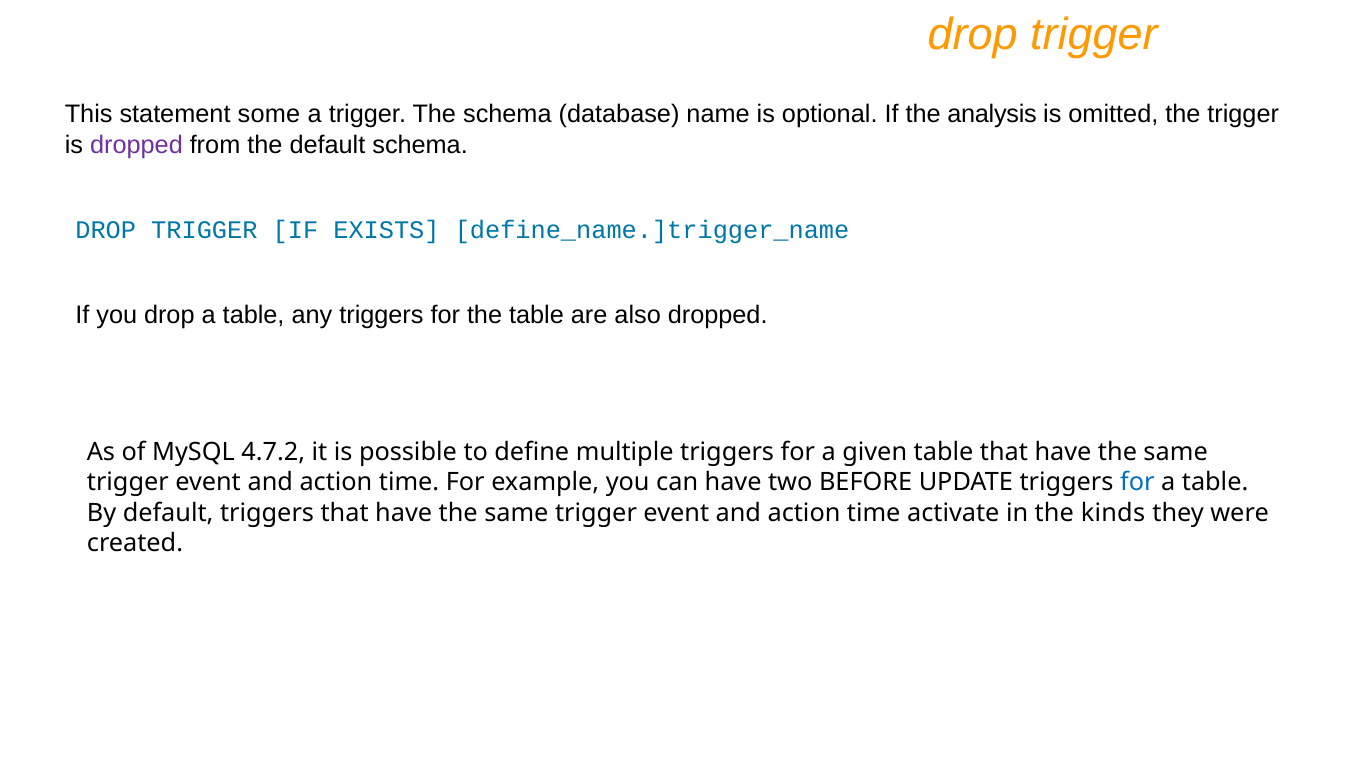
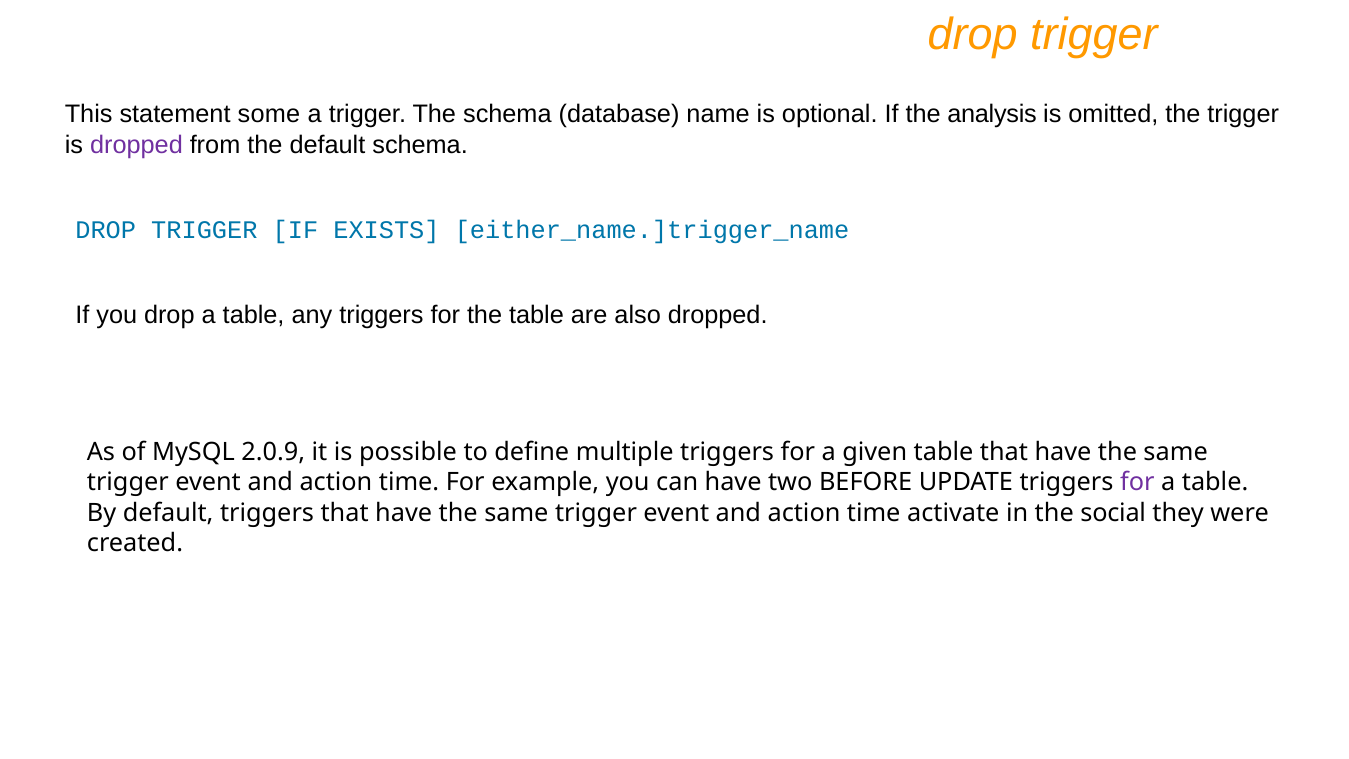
define_name.]trigger_name: define_name.]trigger_name -> either_name.]trigger_name (652, 230)
4.7.2: 4.7.2 -> 2.0.9 (273, 452)
for colour: blue -> purple (1137, 482)
kinds: kinds -> social (1113, 513)
